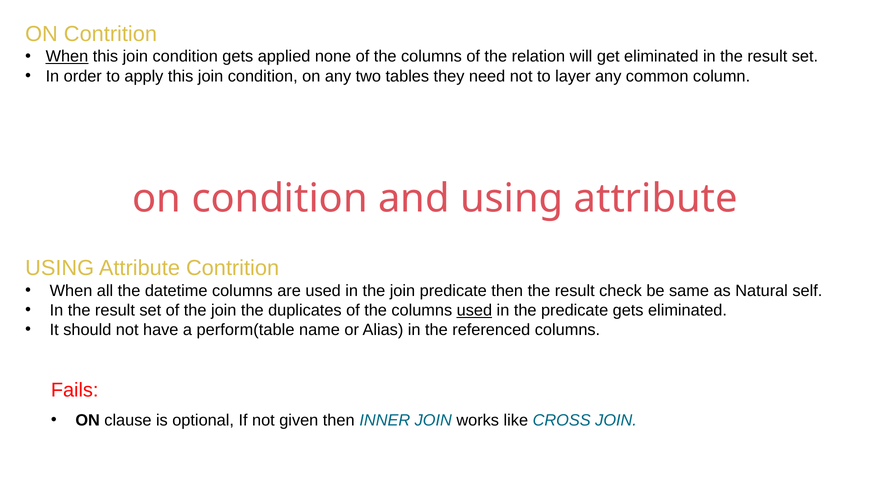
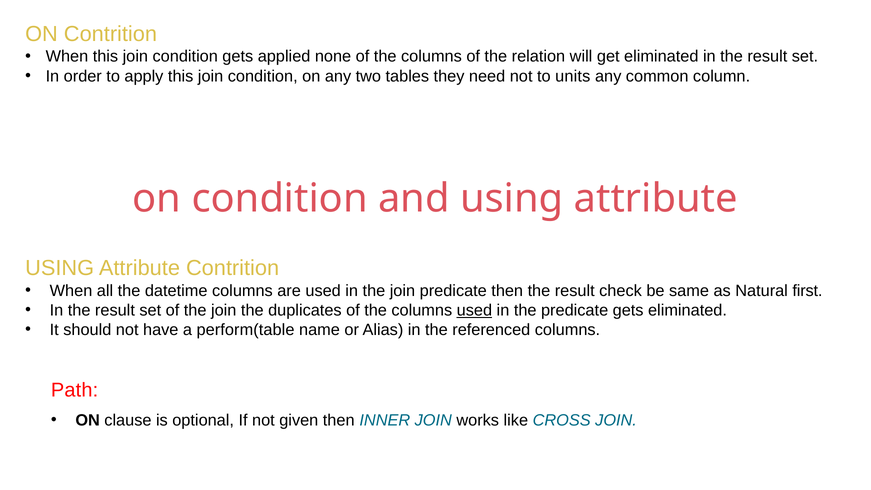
When underline: present -> none (67, 57)
layer: layer -> units (573, 76)
self: self -> first (807, 291)
Fails: Fails -> Path (75, 390)
